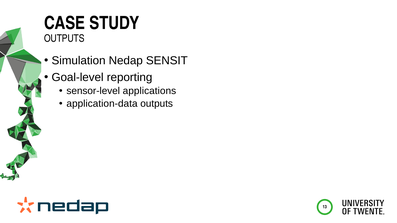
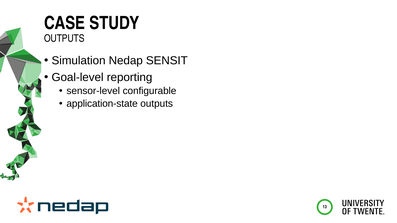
applications: applications -> configurable (149, 91)
application-data: application-data -> application-state (102, 104)
